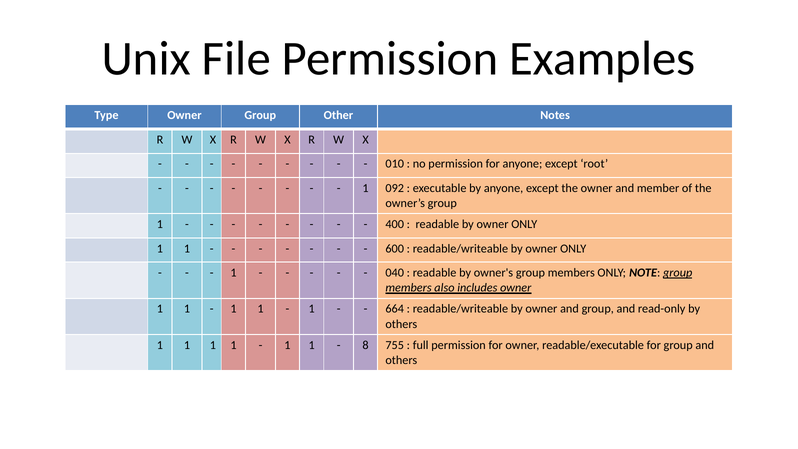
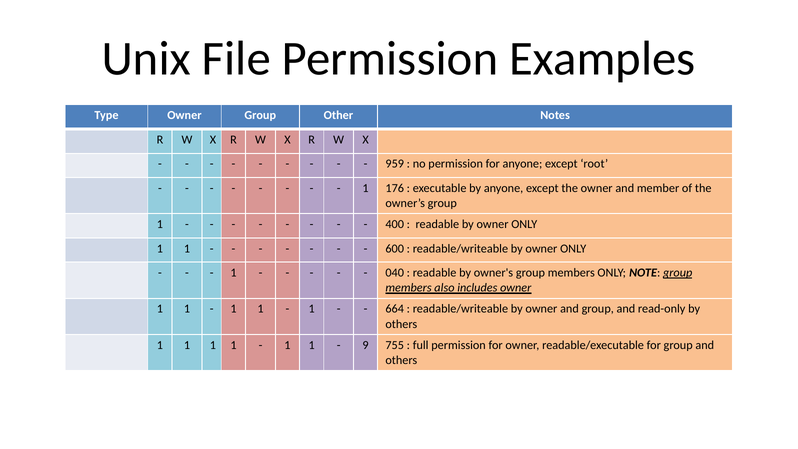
010: 010 -> 959 (395, 164)
092: 092 -> 176 (395, 188)
8: 8 -> 9 (366, 345)
